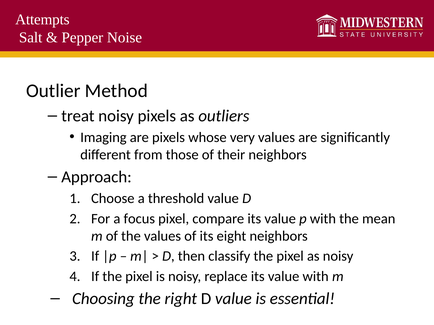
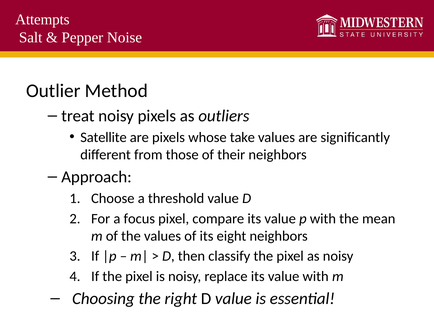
Imaging: Imaging -> Satellite (103, 137)
very: very -> take (242, 137)
